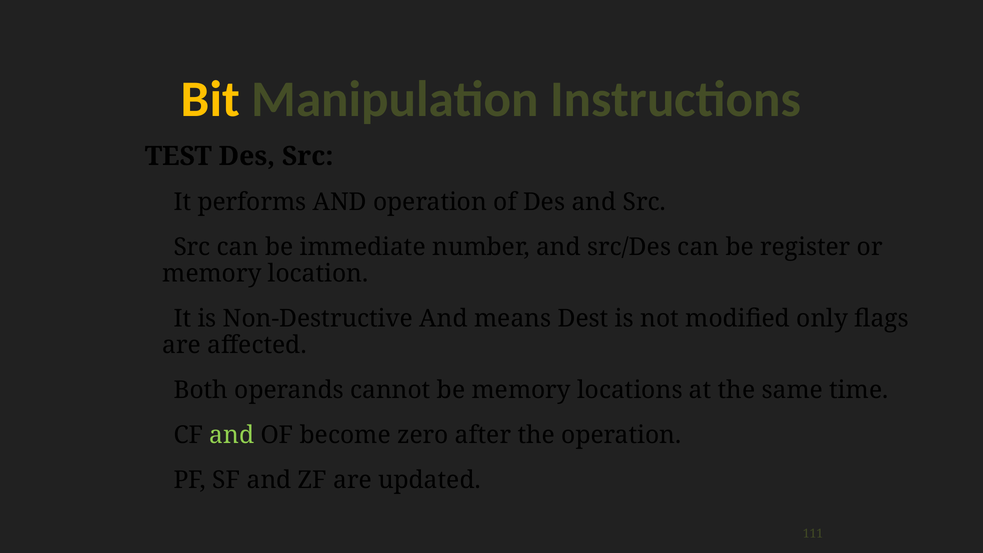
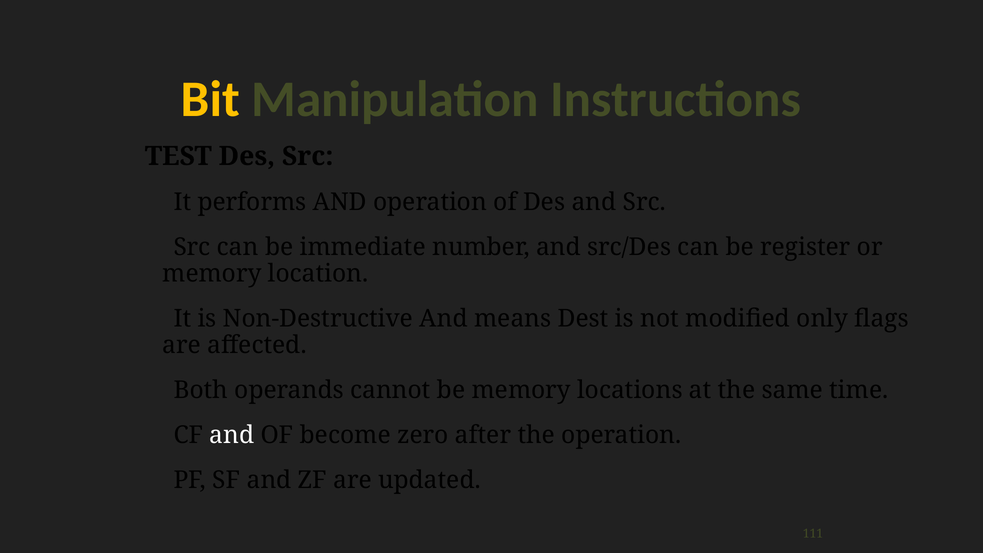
and colour: light green -> white (232, 435)
